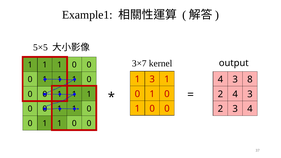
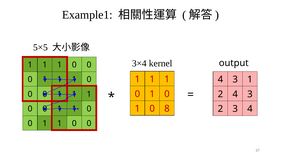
3×7: 3×7 -> 3×4 (139, 63)
3: 3 -> 1 (152, 79)
3 8: 8 -> 1 (250, 79)
0: 0 -> 8 (167, 109)
